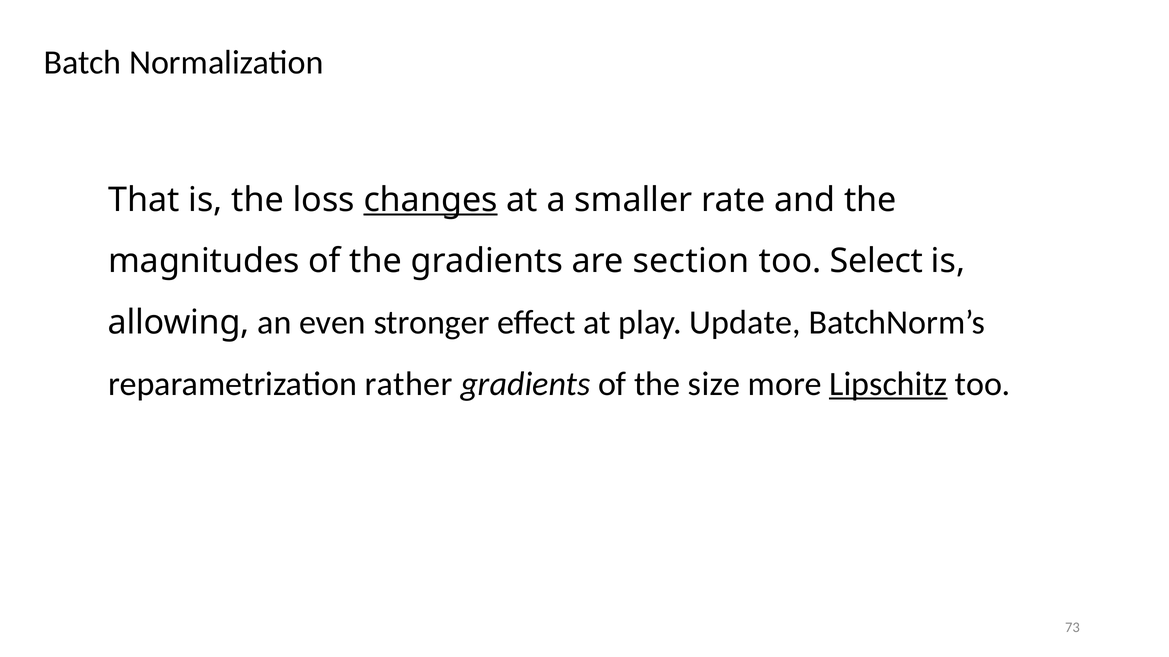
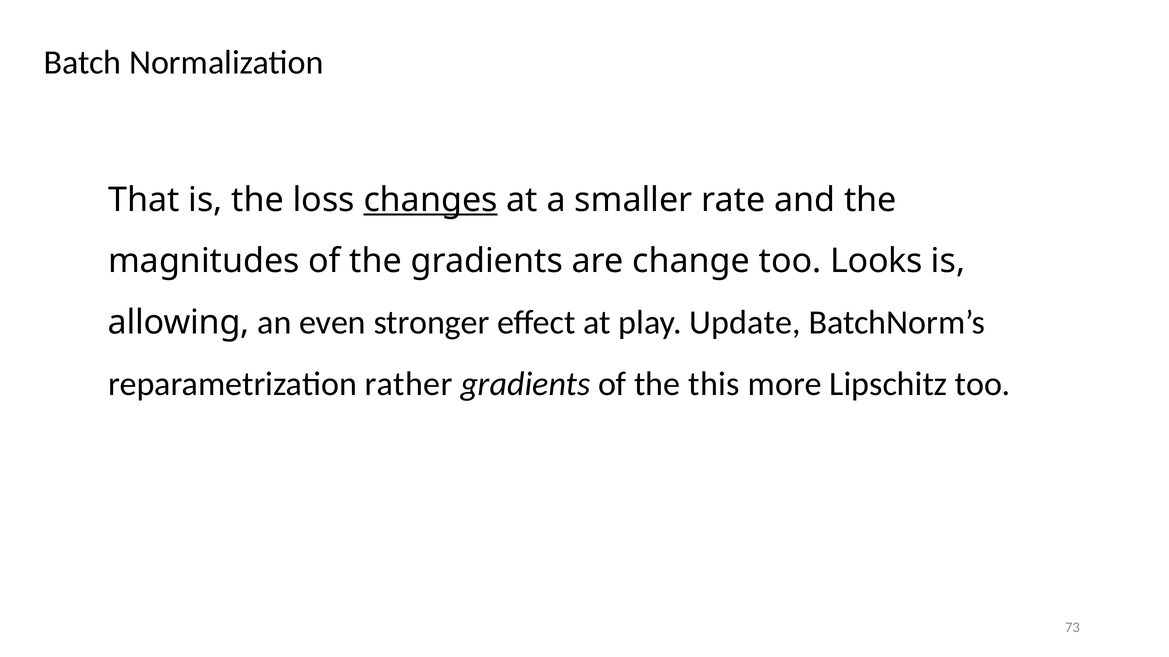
section: section -> change (691, 261)
Select: Select -> Looks (876, 261)
size: size -> this (714, 384)
Lipschitz underline: present -> none (888, 384)
